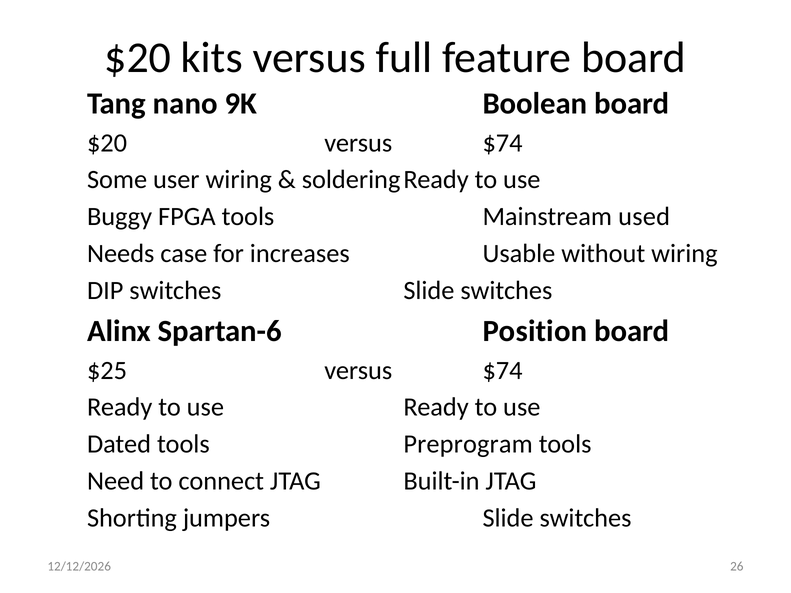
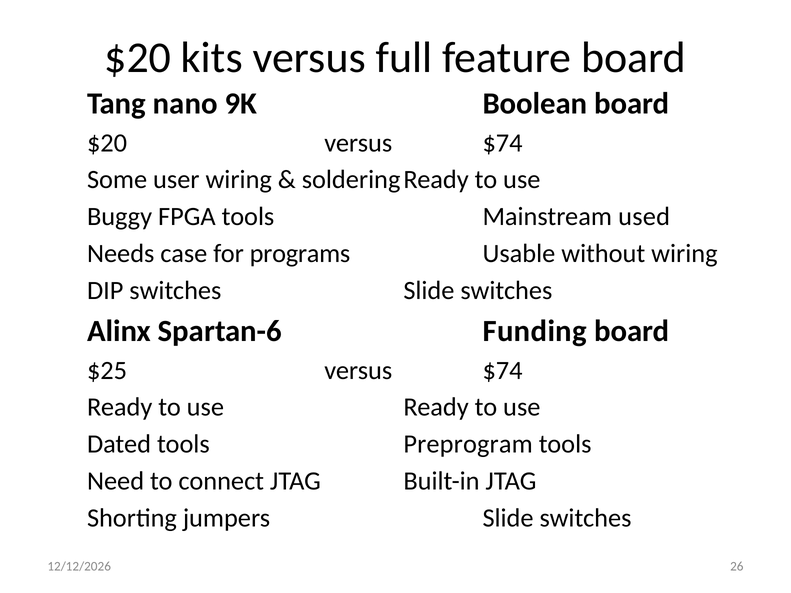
increases: increases -> programs (300, 254)
Position: Position -> Funding (535, 331)
